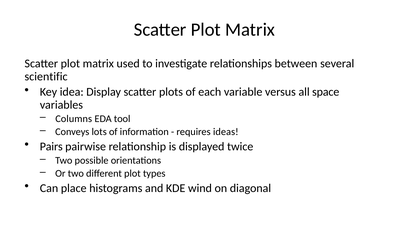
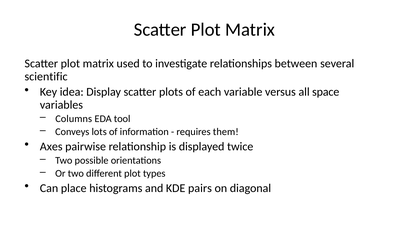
ideas: ideas -> them (226, 132)
Pairs: Pairs -> Axes (51, 147)
wind: wind -> pairs (200, 188)
